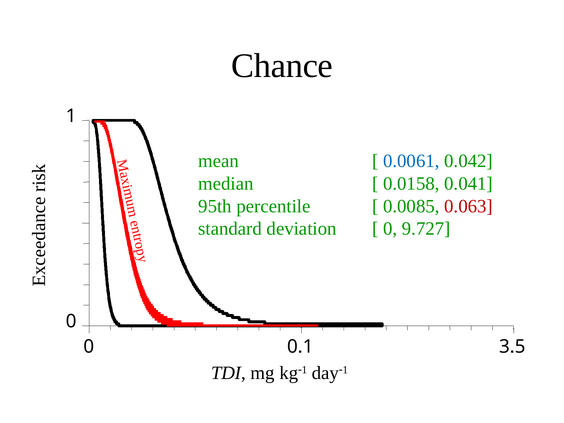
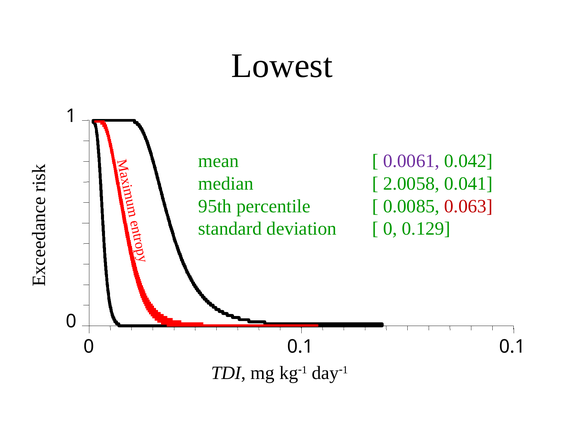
Chance: Chance -> Lowest (282, 66)
0.0061 colour: blue -> purple (411, 161)
0.0158: 0.0158 -> 2.0058 (411, 184)
9.727: 9.727 -> 0.129 (426, 229)
0.1 3.5: 3.5 -> 0.1 (512, 347)
